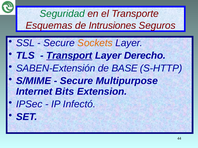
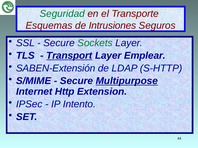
Sockets colour: orange -> green (95, 43)
Derecho: Derecho -> Emplear (145, 56)
BASE: BASE -> LDAP (125, 68)
Multipurpose underline: none -> present (127, 81)
Bits: Bits -> Http (65, 92)
Infectó: Infectó -> Intento (79, 104)
